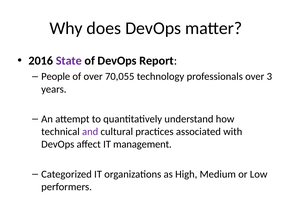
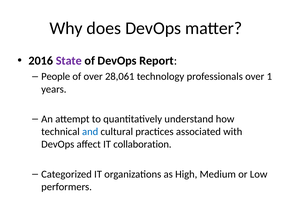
70,055: 70,055 -> 28,061 (120, 76)
3: 3 -> 1 (269, 76)
and colour: purple -> blue (90, 132)
management: management -> collaboration (142, 144)
